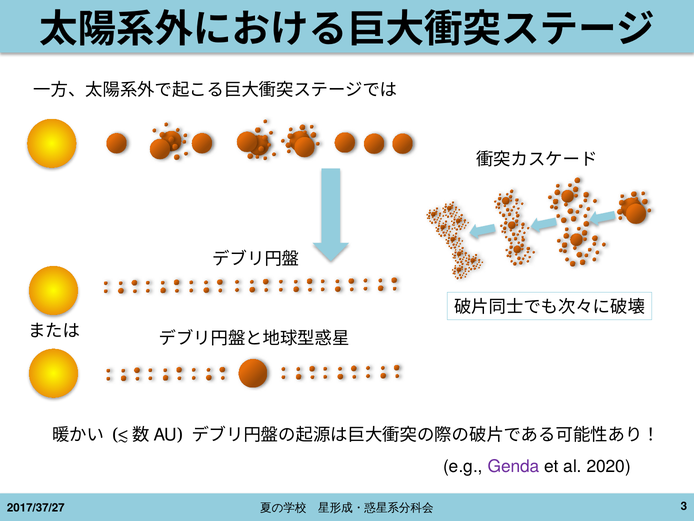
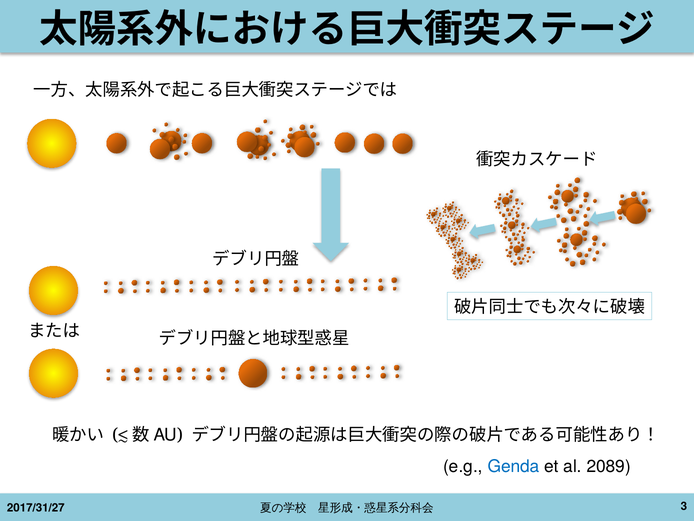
Genda colour: purple -> blue (514, 466)
2020: 2020 -> 2089 (609, 466)
2017/37/27: 2017/37/27 -> 2017/31/27 (36, 507)
